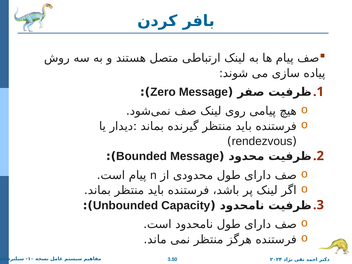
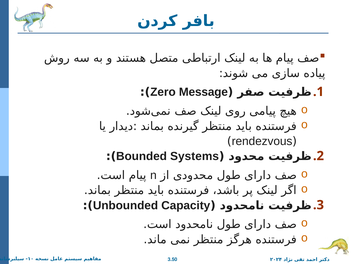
Bounded Message: Message -> Systems (195, 156)
